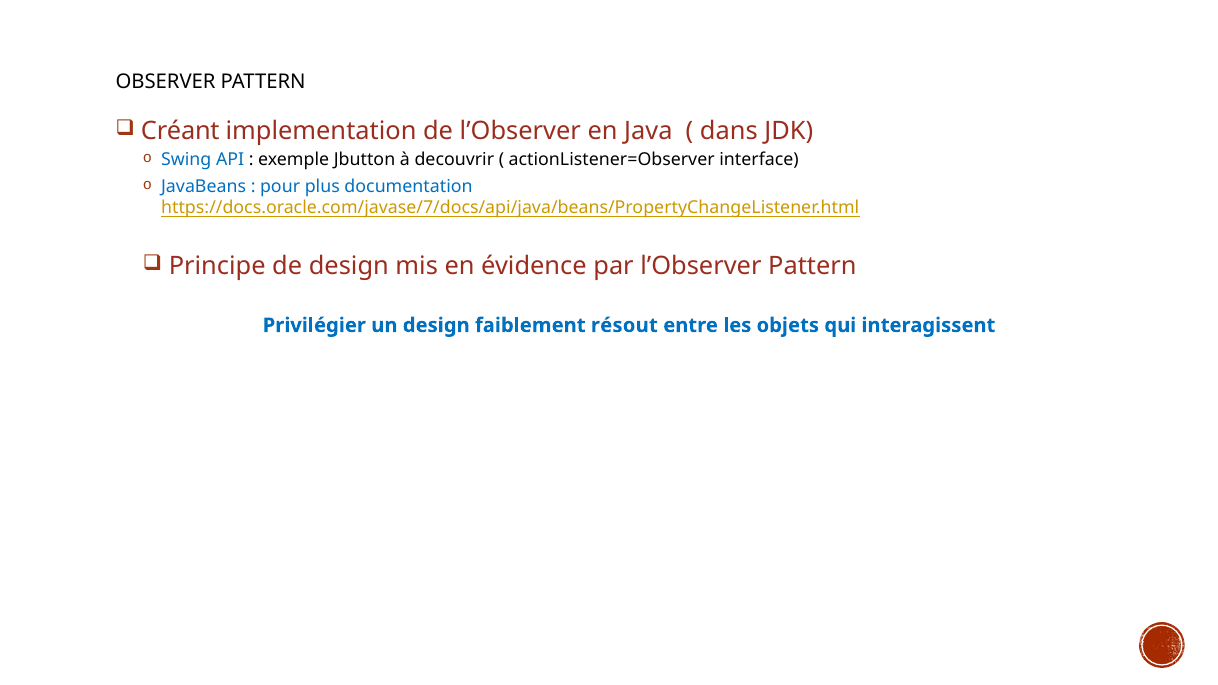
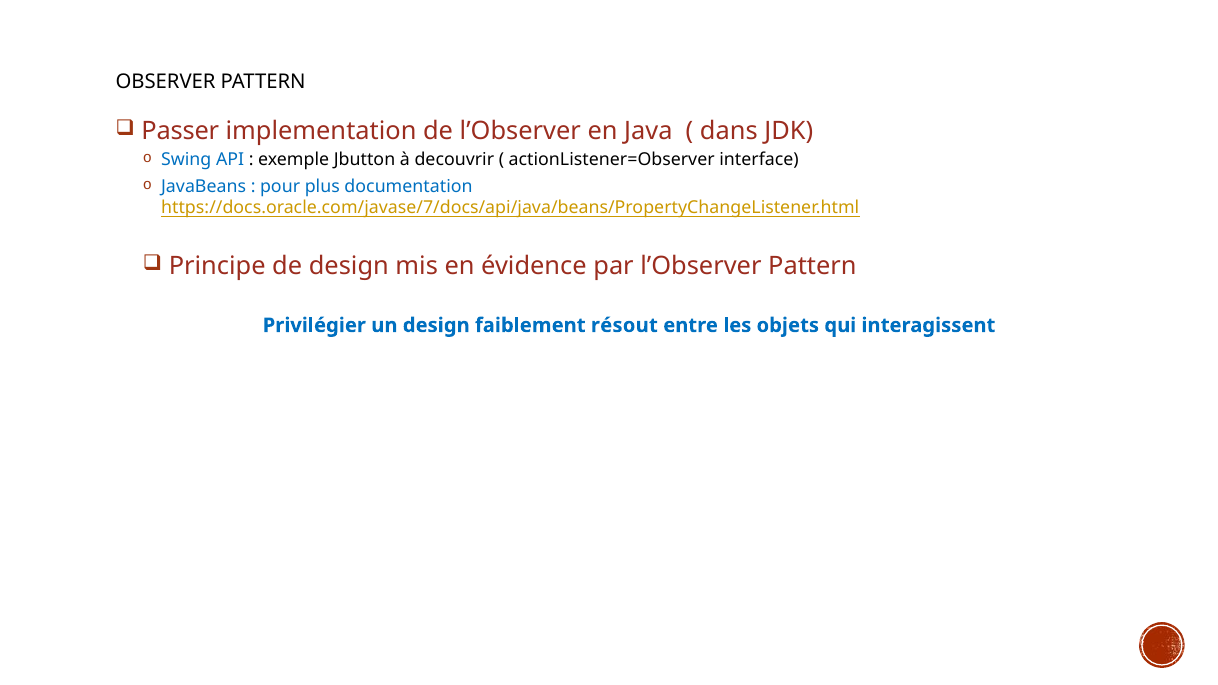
Créant: Créant -> Passer (180, 132)
